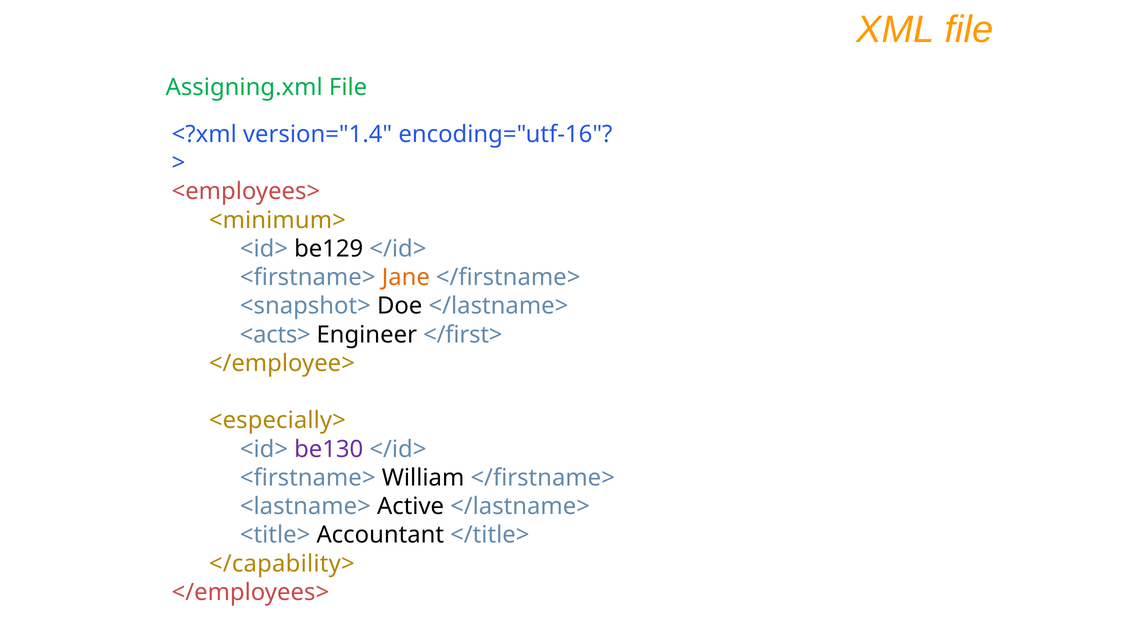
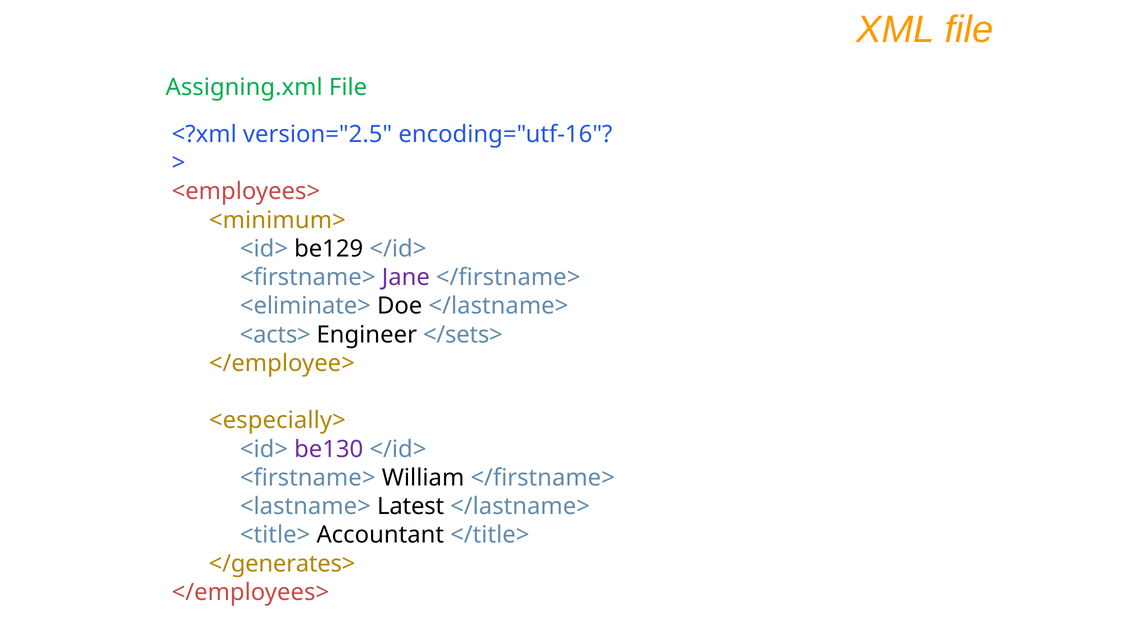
version="1.4: version="1.4 -> version="2.5 (318, 134)
Jane colour: orange -> purple (406, 277)
<snapshot>: <snapshot> -> <eliminate> (305, 306)
</first>: </first> -> </sets> (463, 335)
Active: Active -> Latest (411, 507)
</capability>: </capability> -> </generates> (282, 564)
